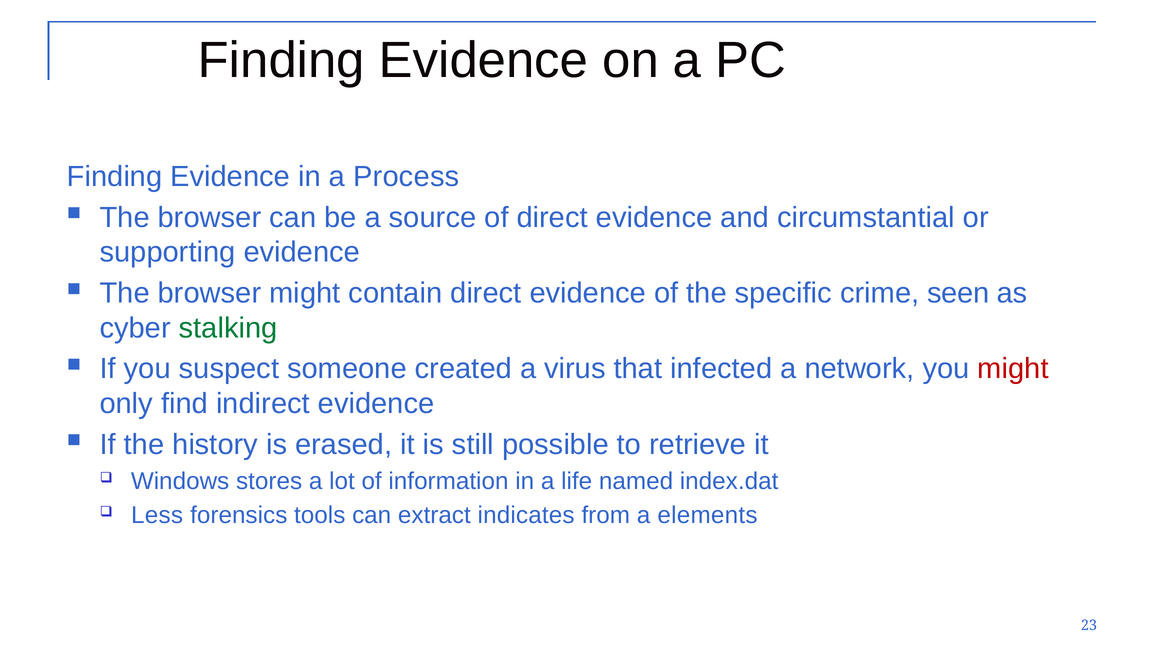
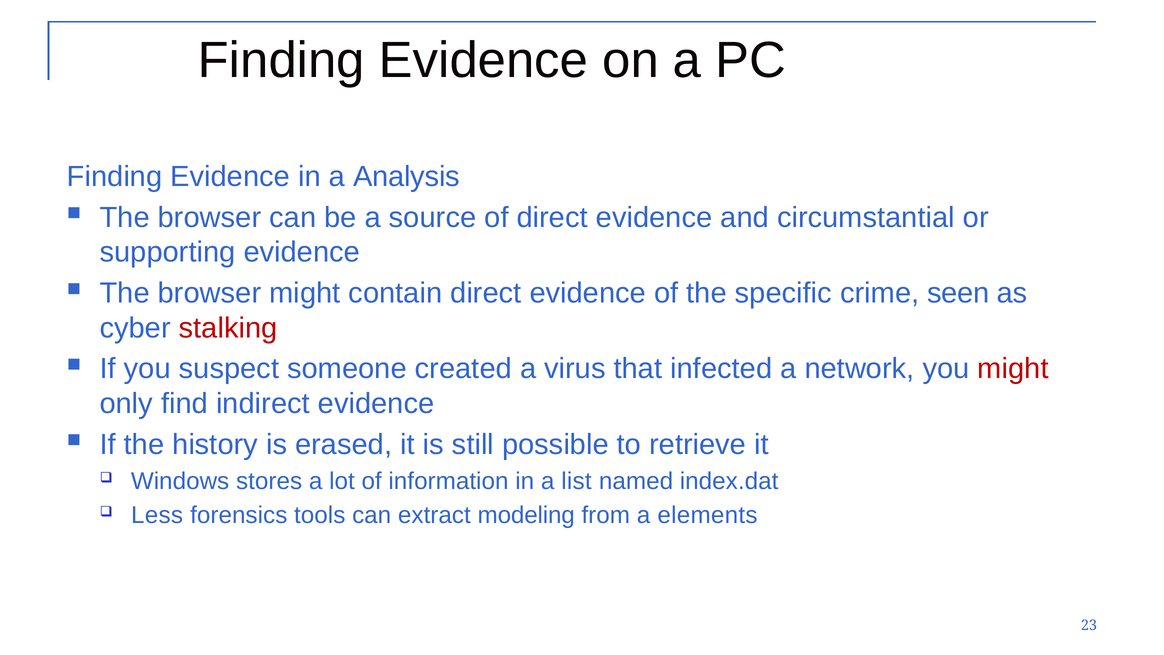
Process: Process -> Analysis (407, 177)
stalking colour: green -> red (228, 328)
life: life -> list (577, 481)
indicates: indicates -> modeling (526, 515)
